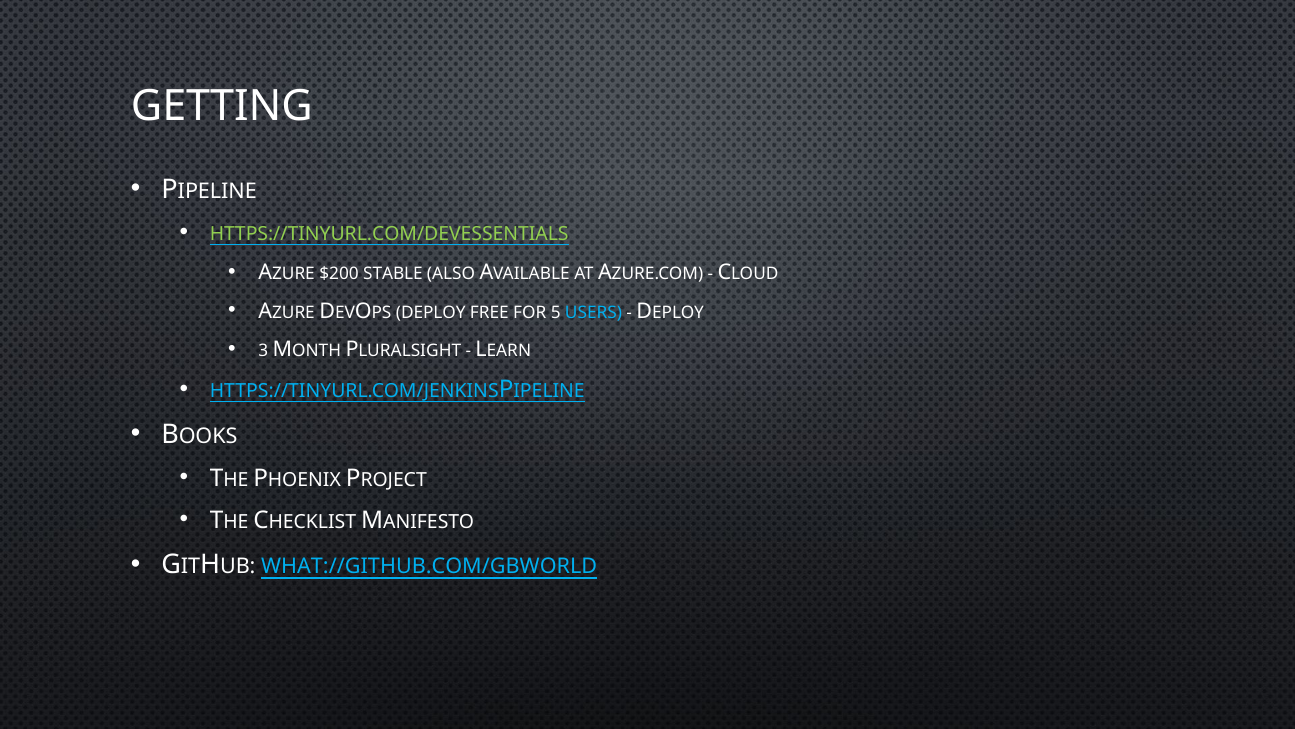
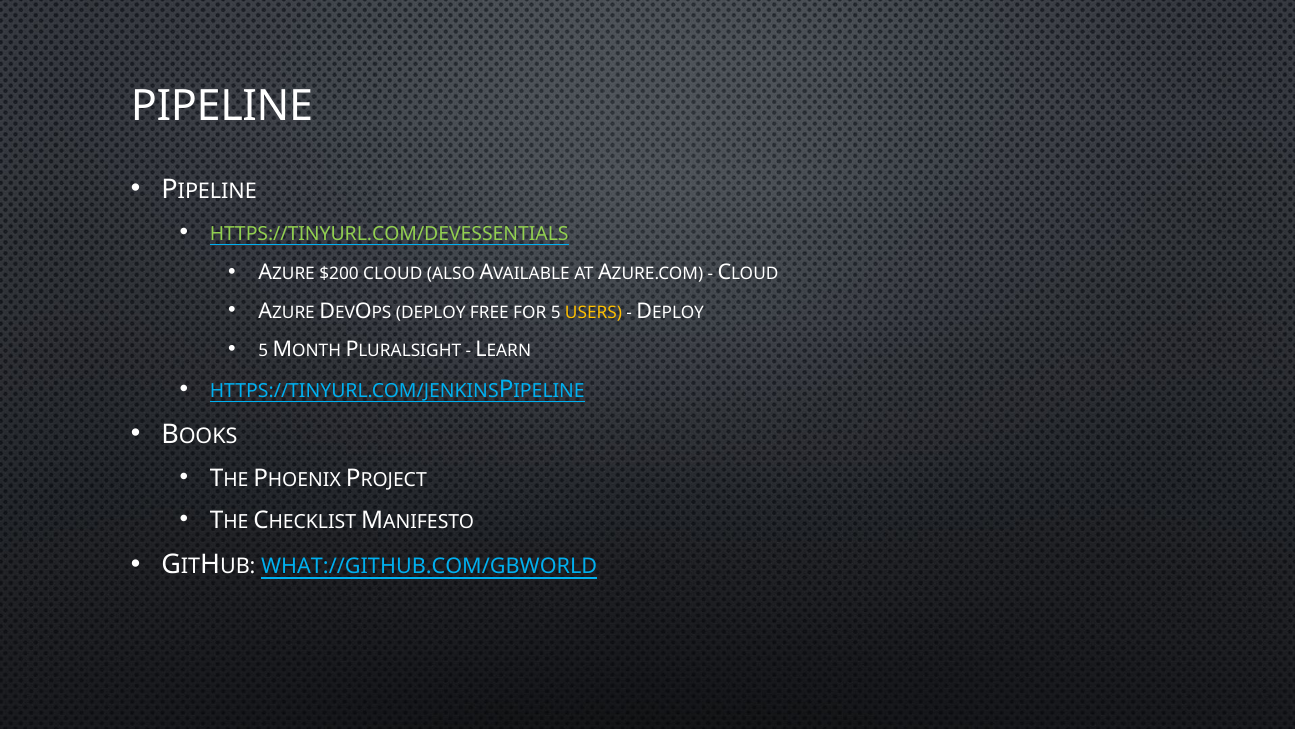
GETTING: GETTING -> PIPELINE (222, 106)
$200 STABLE: STABLE -> CLOUD (393, 274)
USERS colour: light blue -> yellow (594, 312)
3: 3 -> 5 (263, 350)
